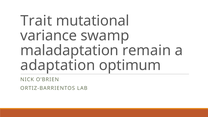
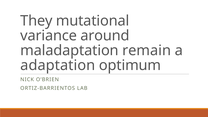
Trait: Trait -> They (36, 21)
swamp: swamp -> around (105, 36)
